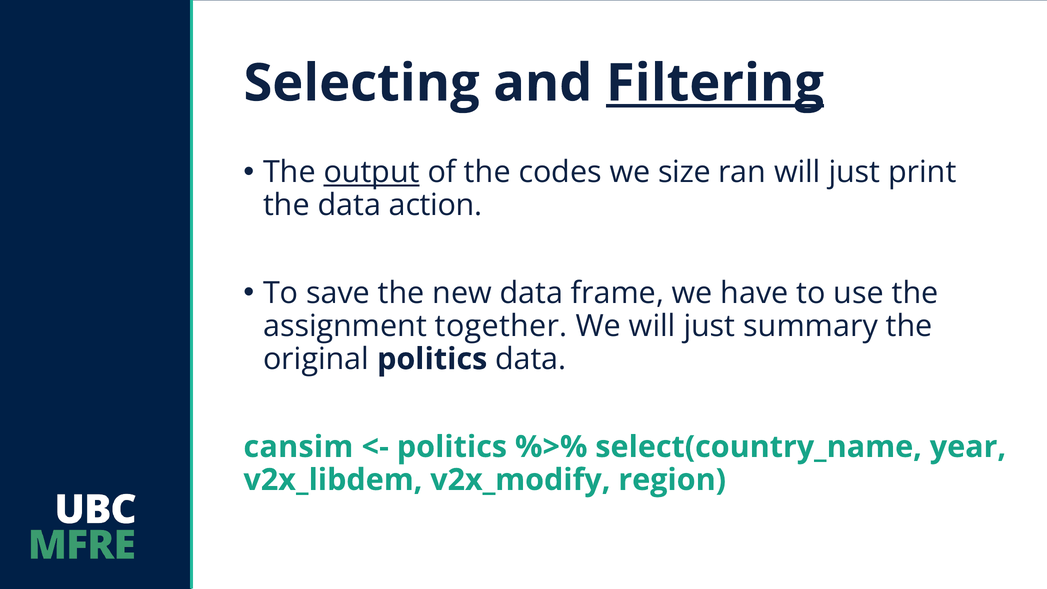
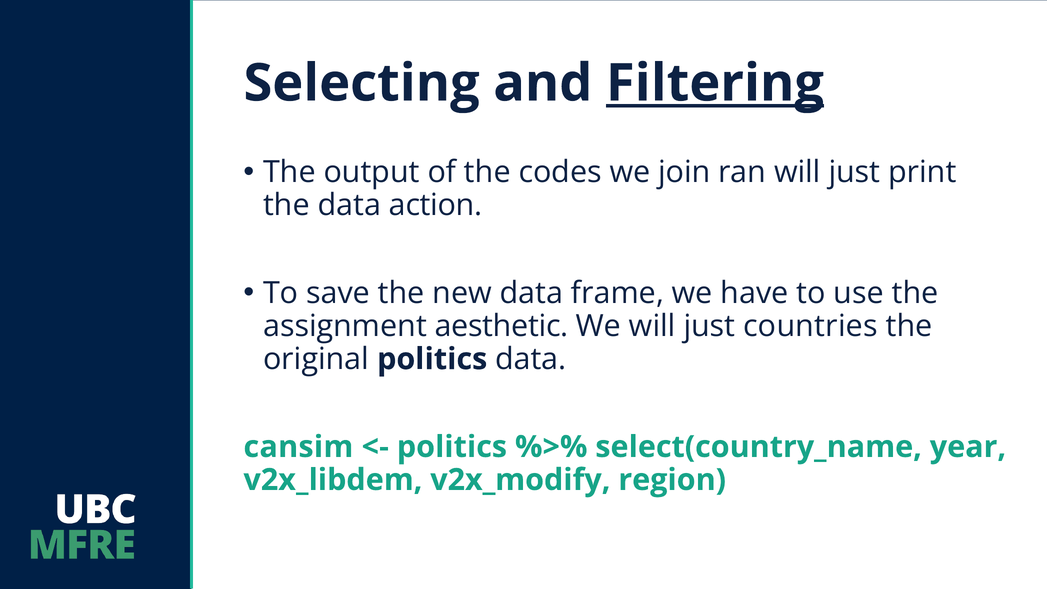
output underline: present -> none (372, 172)
size: size -> join (684, 172)
together: together -> aesthetic (501, 326)
summary: summary -> countries (810, 326)
